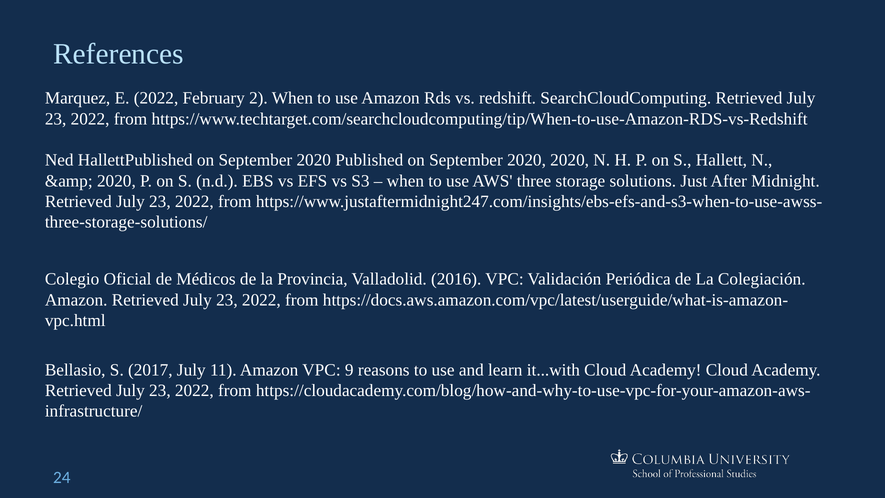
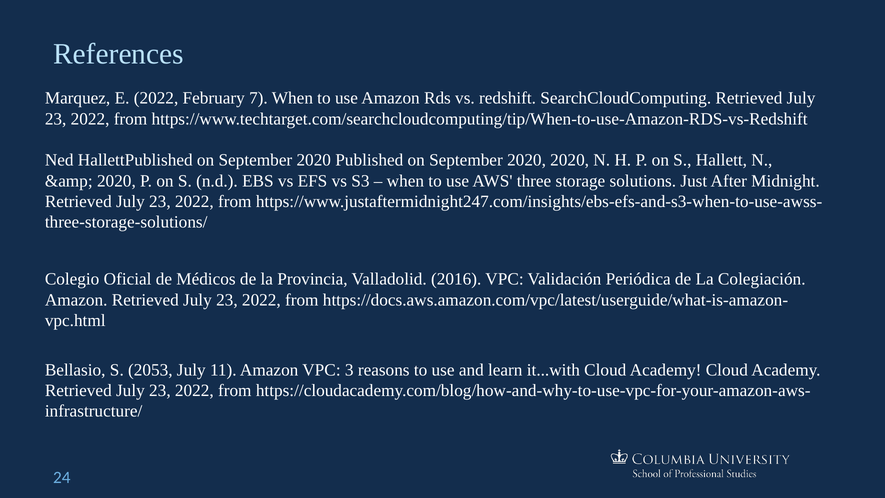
2: 2 -> 7 (258, 98)
2017: 2017 -> 2053 (150, 370)
9: 9 -> 3 (349, 370)
